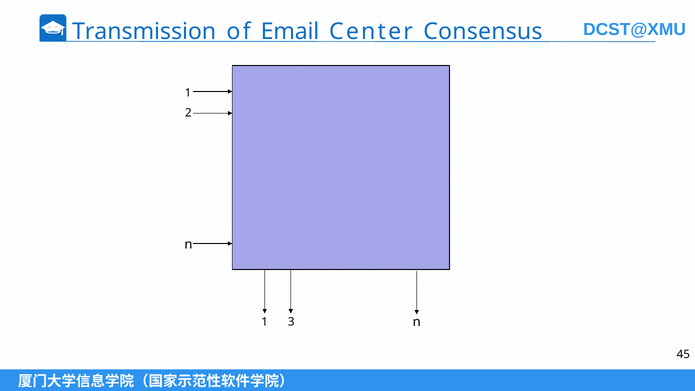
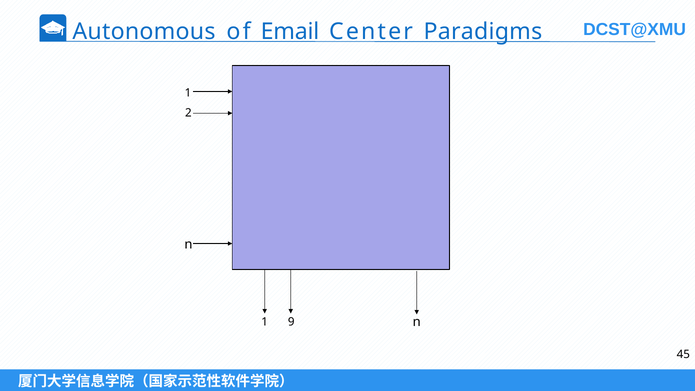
Transmission: Transmission -> Autonomous (144, 31)
Consensus: Consensus -> Paradigms (483, 31)
3: 3 -> 9 (291, 322)
